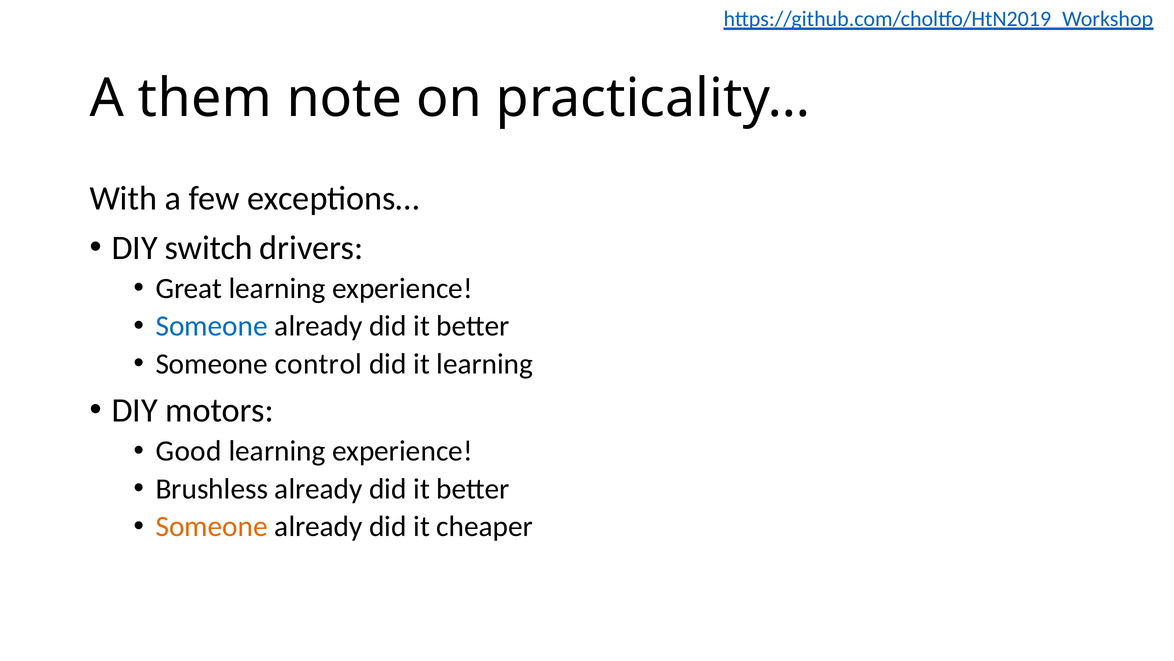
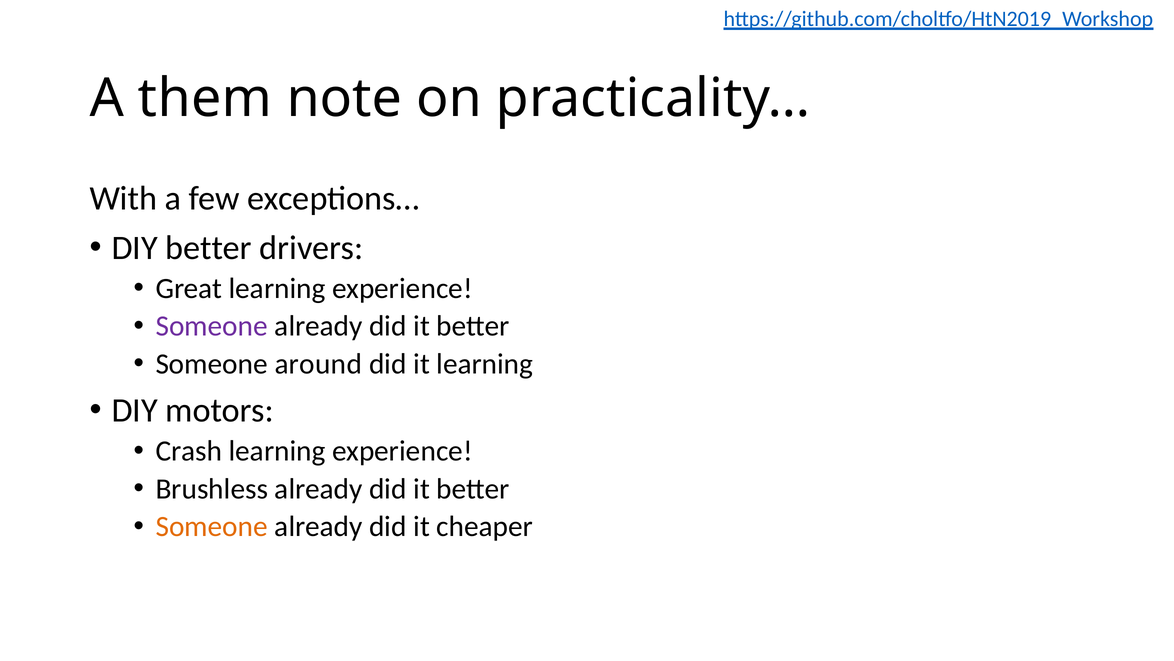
DIY switch: switch -> better (209, 248)
Someone colour: blue -> purple (212, 326)
control: control -> around (318, 364)
Good: Good -> Crash (189, 451)
